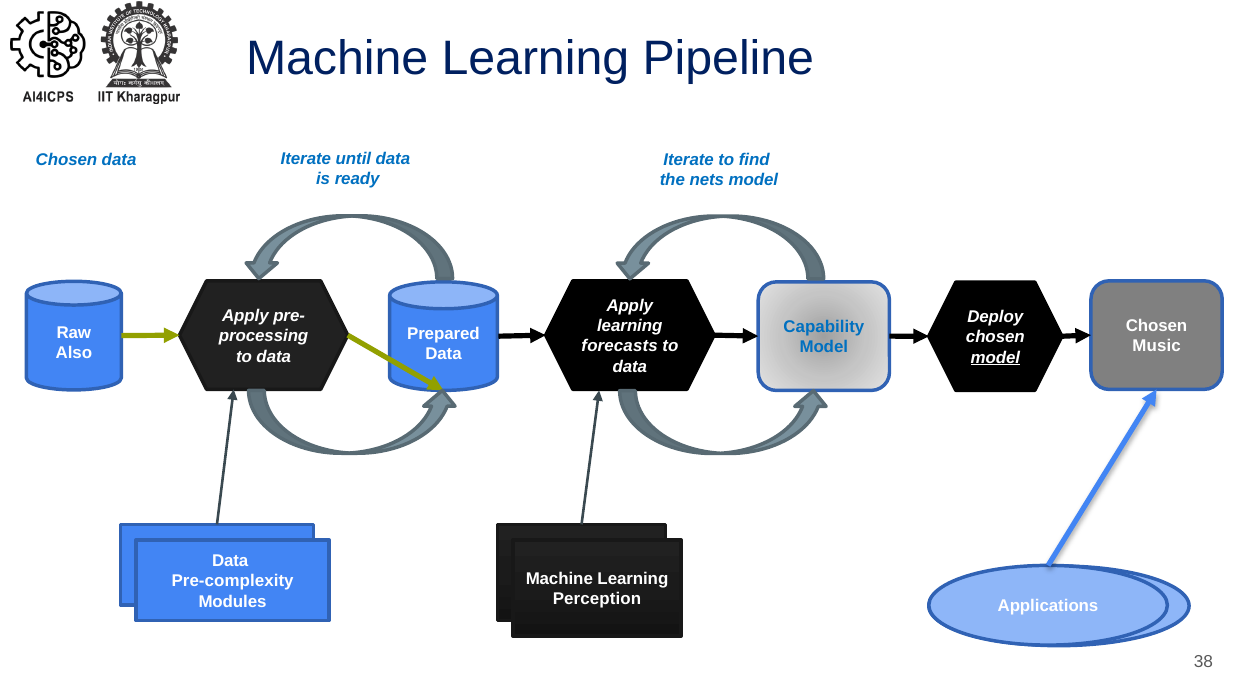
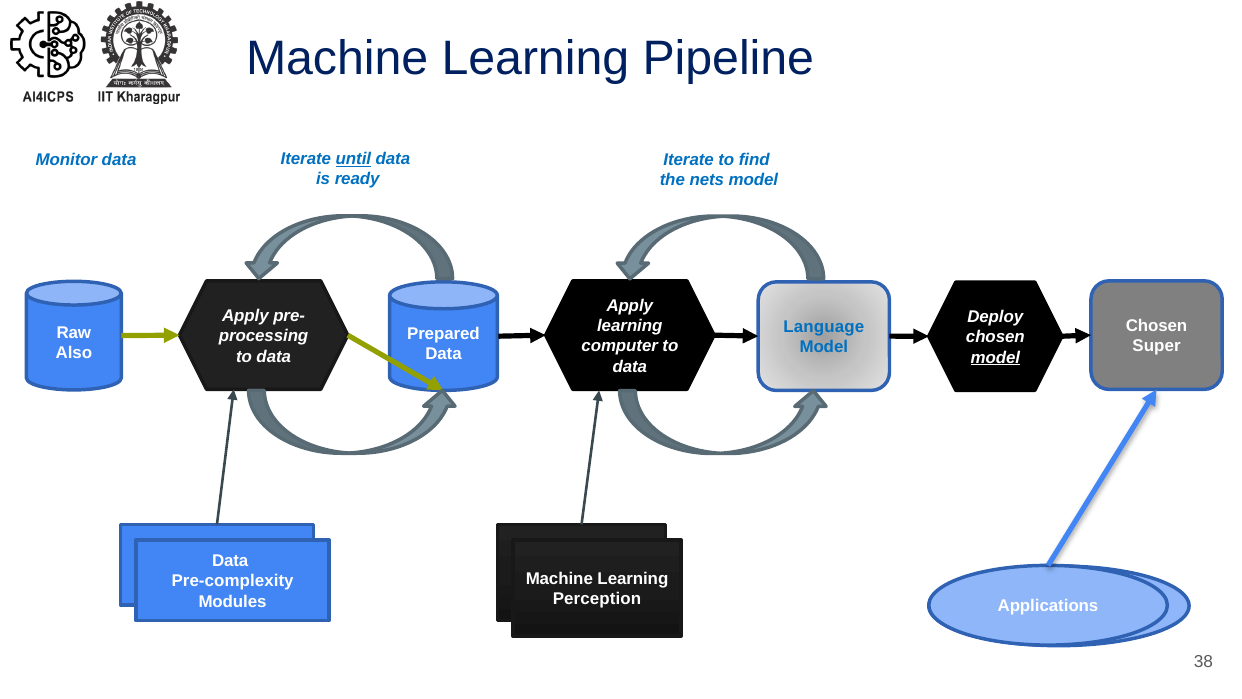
Chosen: Chosen -> Monitor (66, 160)
until underline: none -> present (353, 159)
Capability: Capability -> Language (824, 327)
forecasts: forecasts -> computer (620, 346)
Music: Music -> Super (1157, 346)
